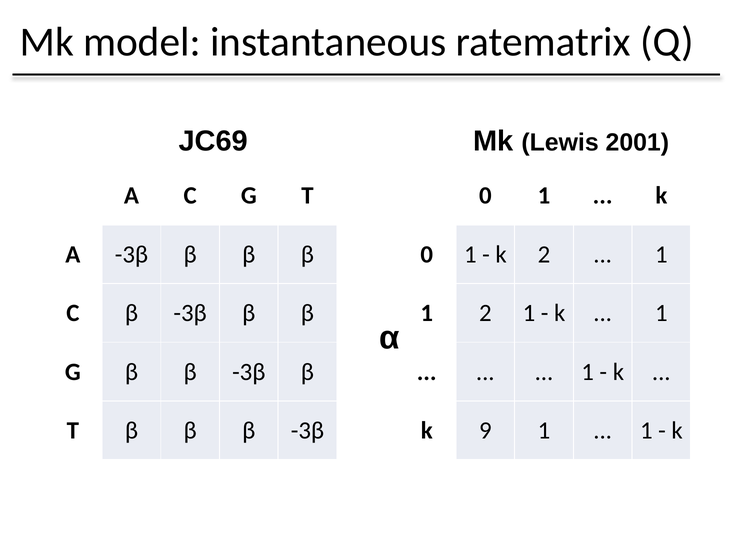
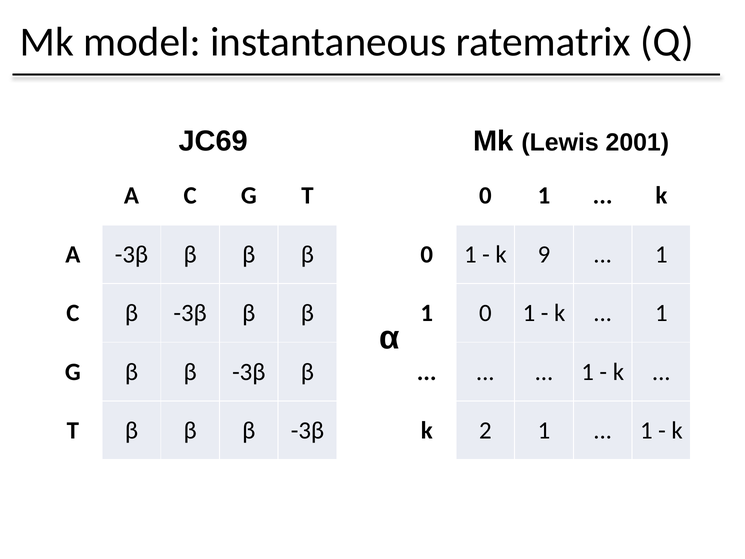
k 2: 2 -> 9 (544, 254)
1 2: 2 -> 0 (485, 313)
9: 9 -> 2 (485, 430)
